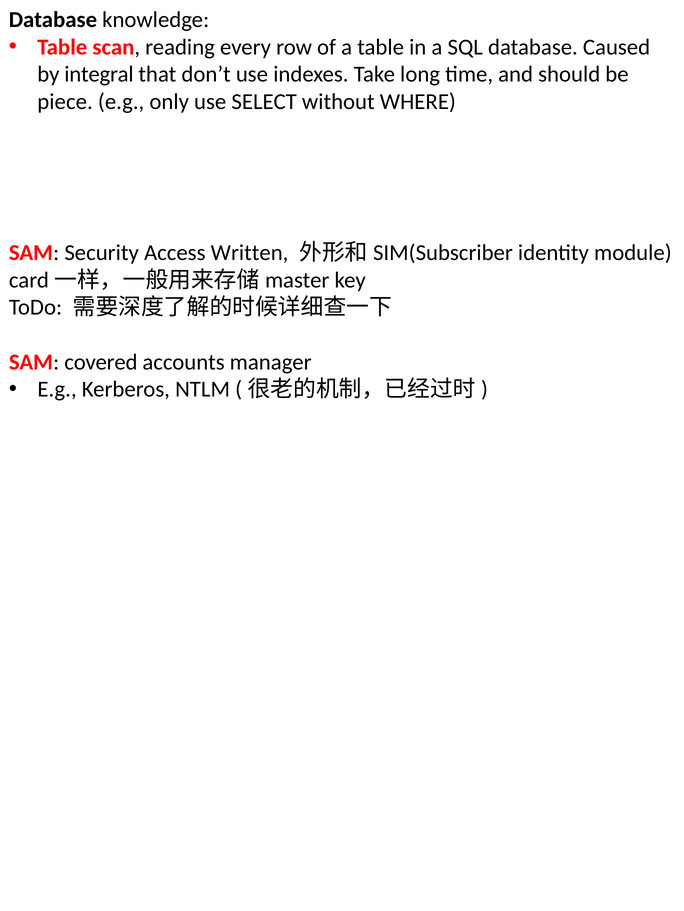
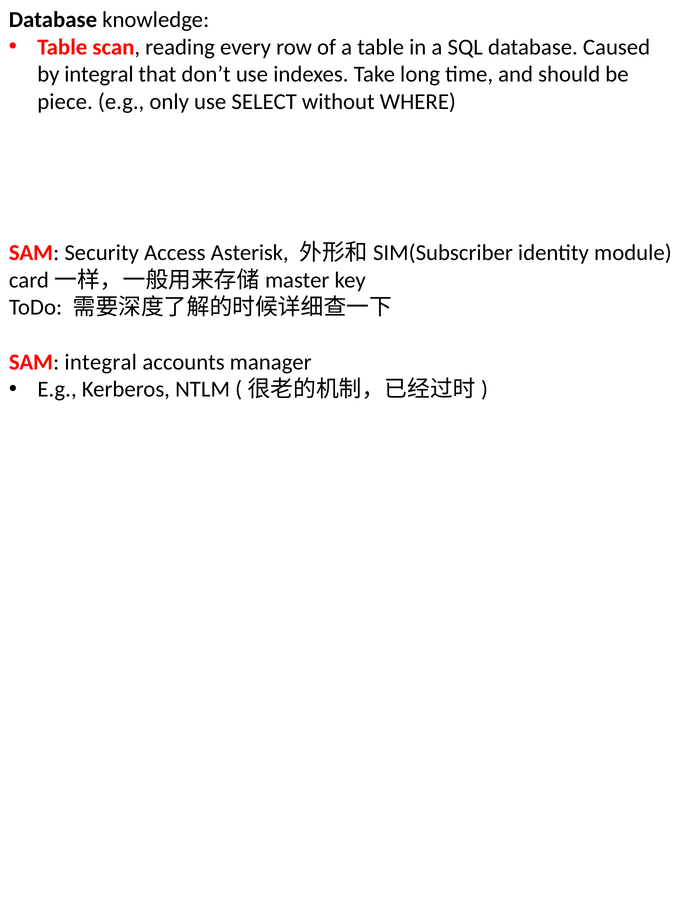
Written: Written -> Asterisk (250, 253)
SAM covered: covered -> integral (101, 363)
